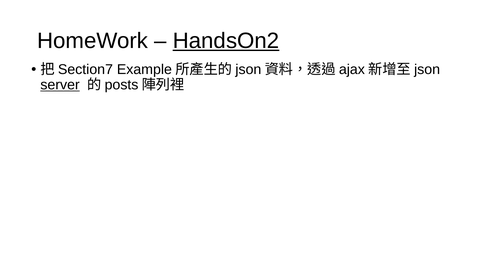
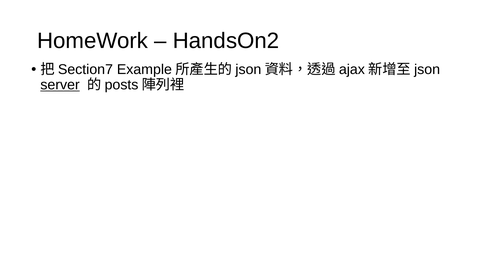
HandsOn2 underline: present -> none (226, 41)
